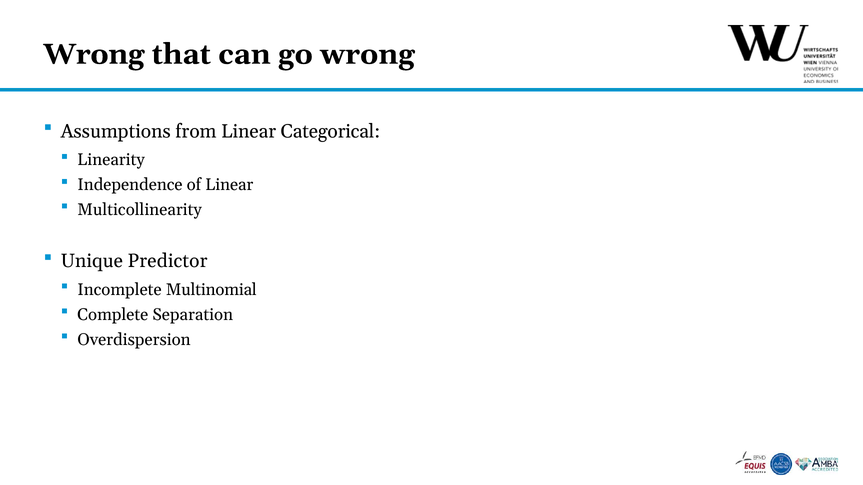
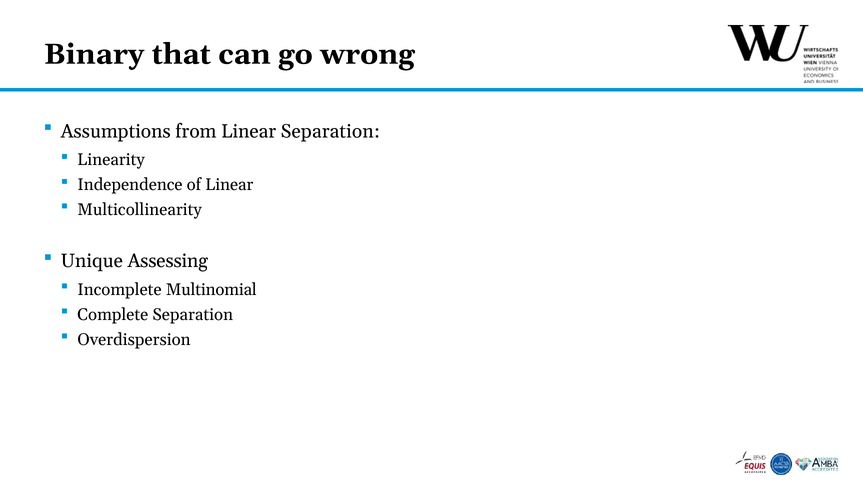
Wrong: Wrong -> Binary (94, 54)
Linear Categorical: Categorical -> Separation (330, 131)
Predictor: Predictor -> Assessing (168, 261)
